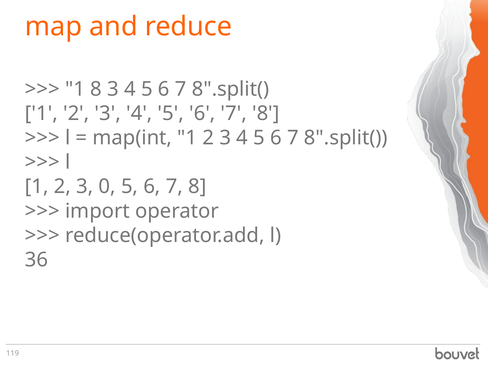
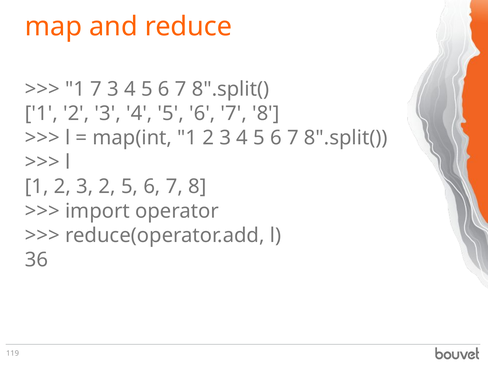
1 8: 8 -> 7 (96, 89)
3 0: 0 -> 2 (107, 187)
